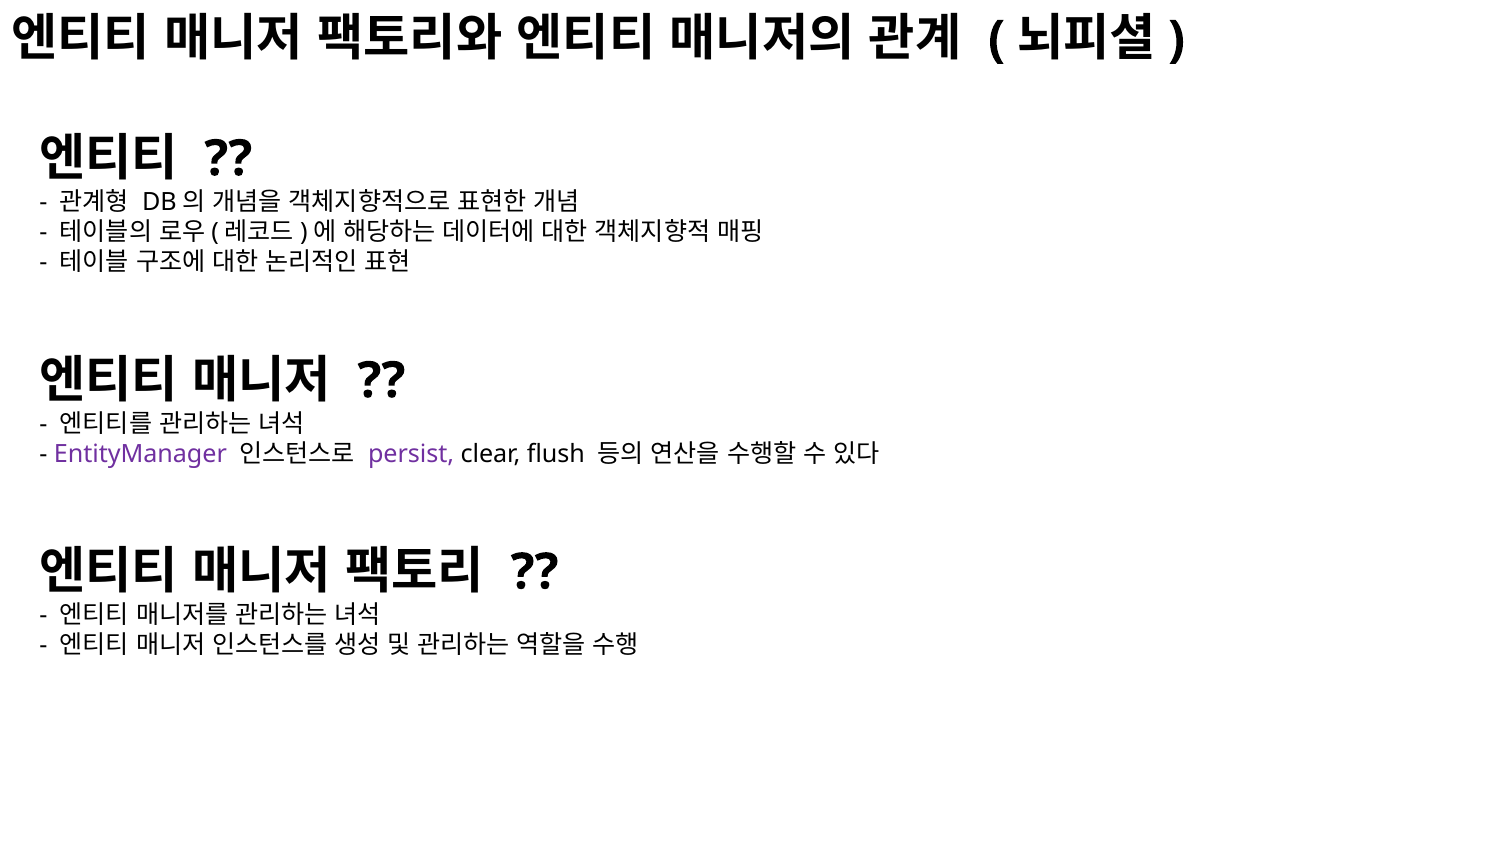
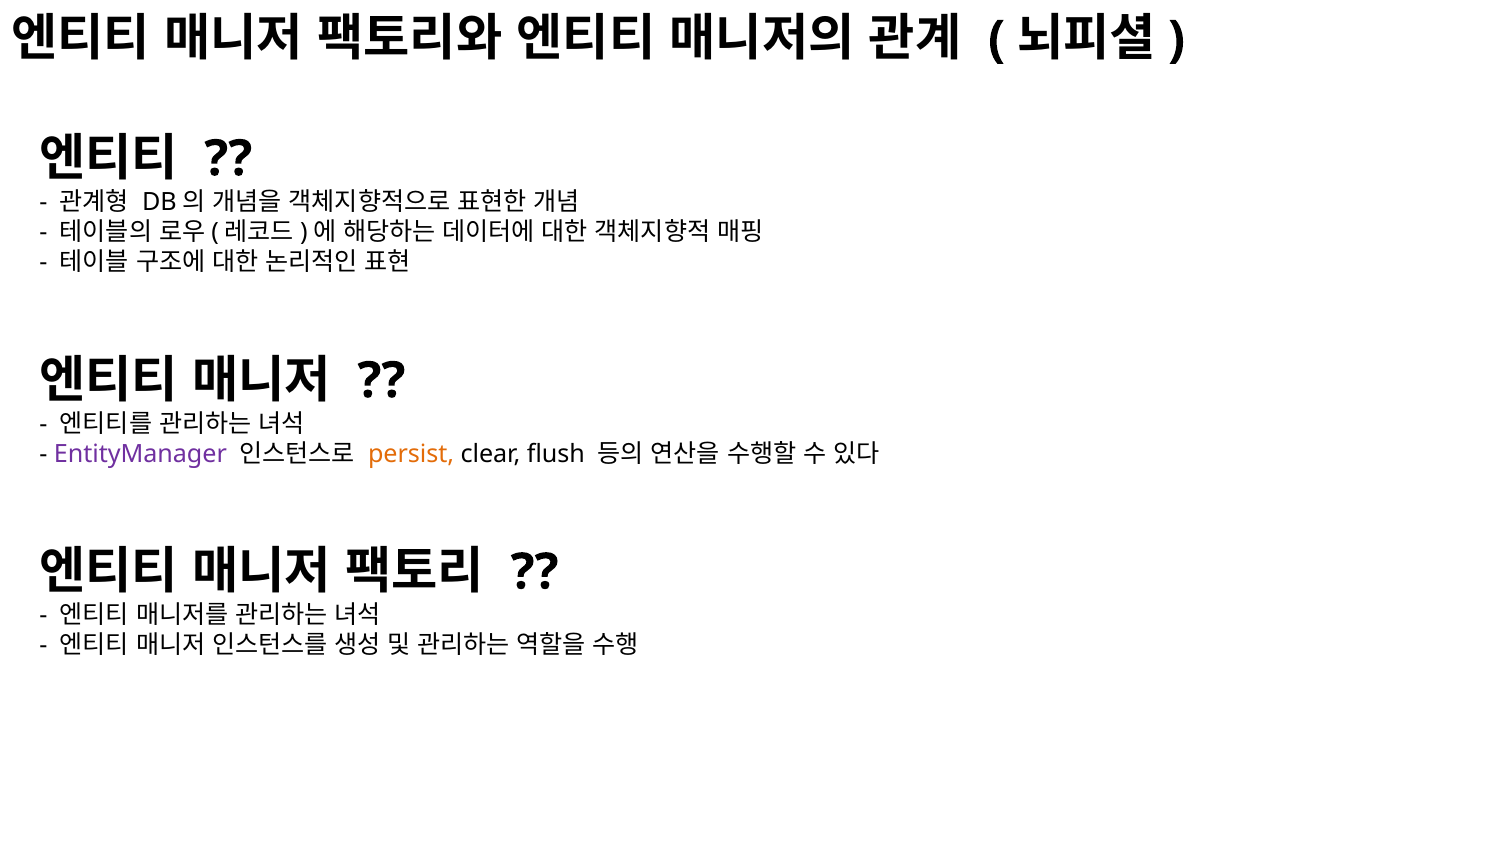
persist colour: purple -> orange (411, 454)
